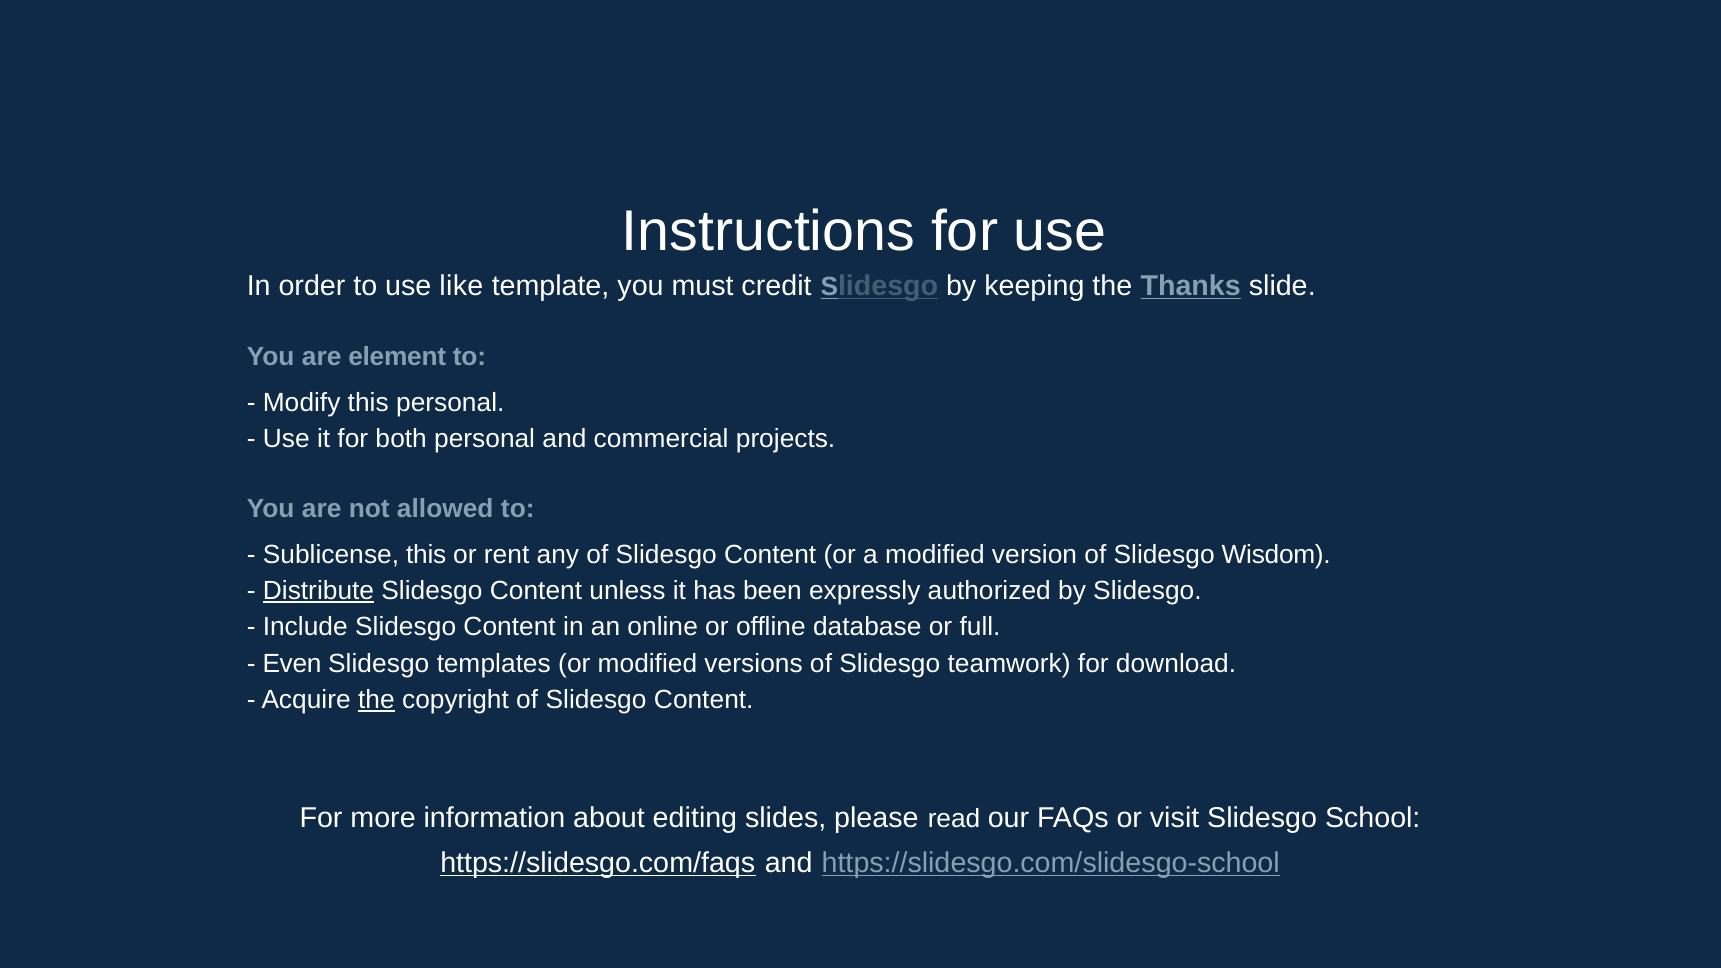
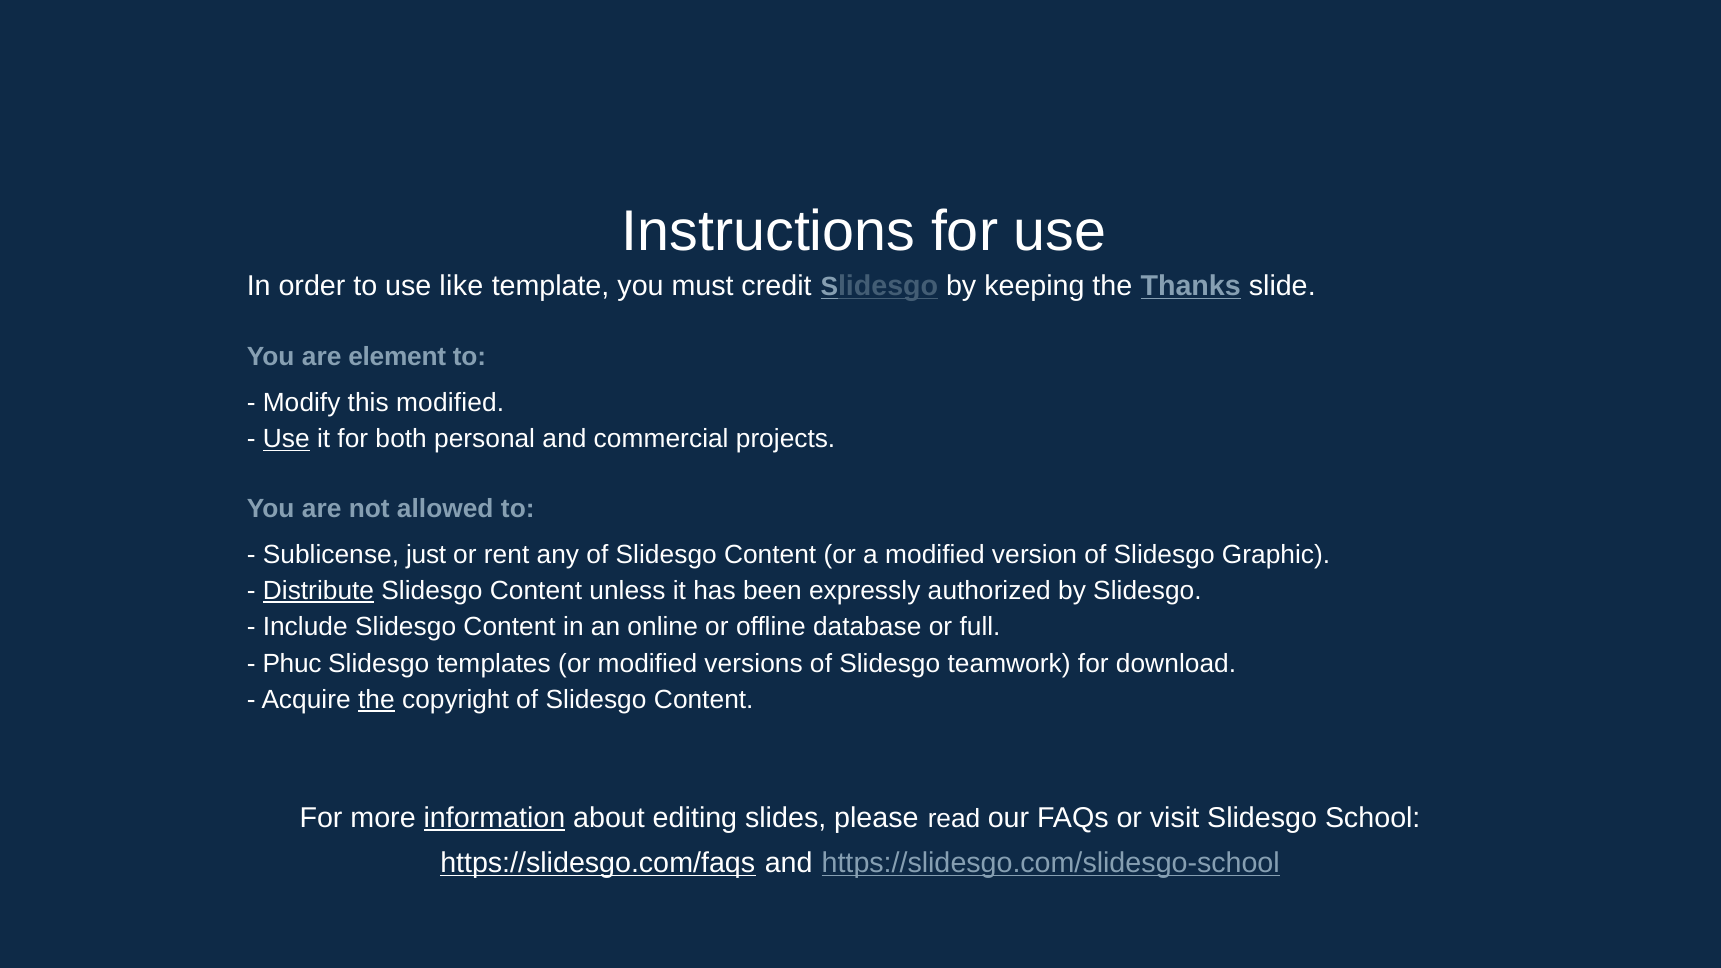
this personal: personal -> modified (450, 403)
Use underline: none -> present (286, 439)
Sublicense this: this -> just (426, 555)
Wisdom: Wisdom -> Graphic (1276, 555)
Even: Even -> Phuc (292, 664)
information underline: none -> present (494, 818)
